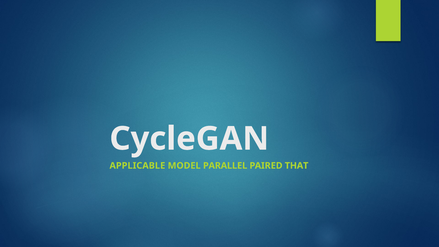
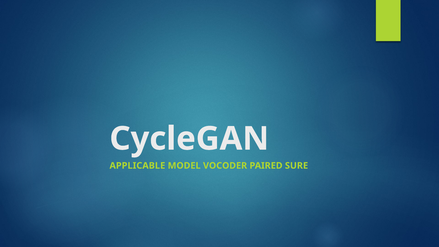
PARALLEL: PARALLEL -> VOCODER (225, 166)
THAT: THAT -> SURE (297, 166)
